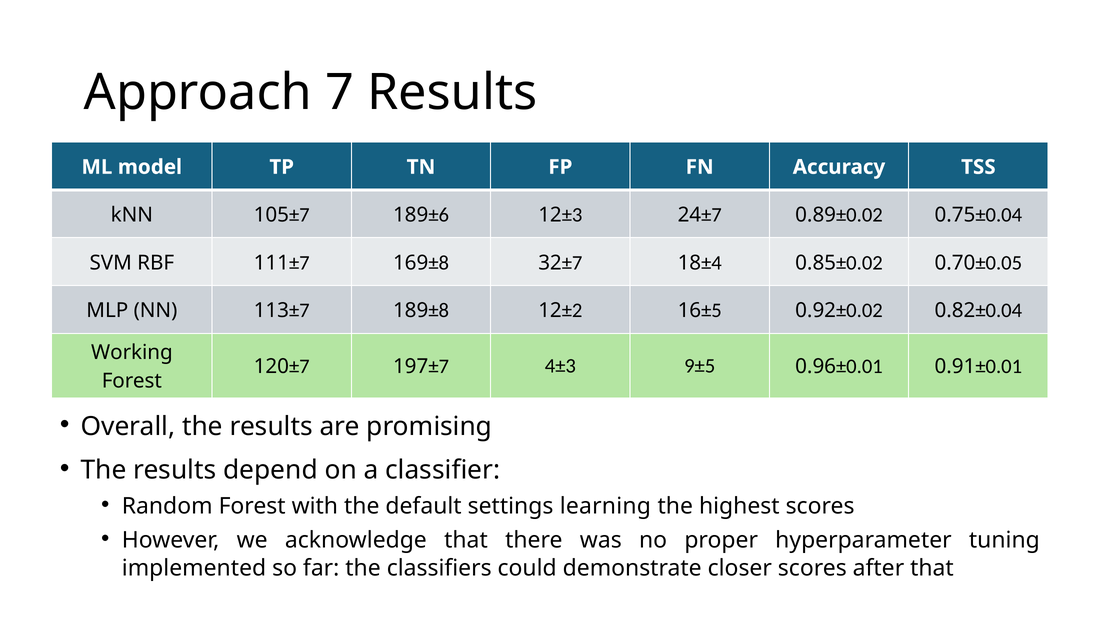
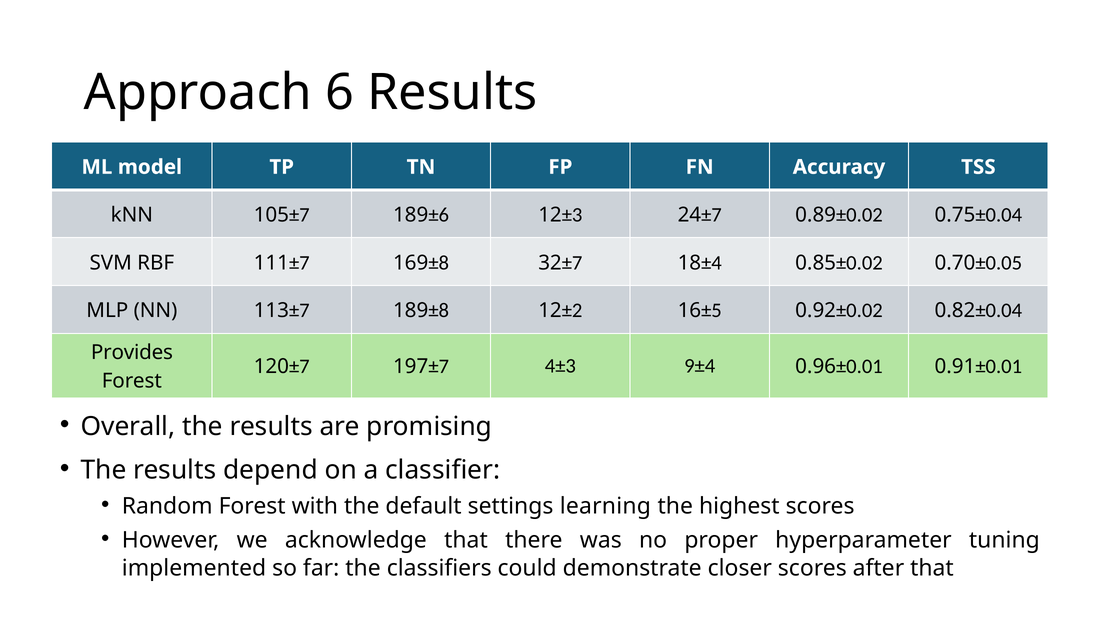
7: 7 -> 6 (340, 92)
Working: Working -> Provides (132, 352)
9±5: 9±5 -> 9±4 (700, 366)
